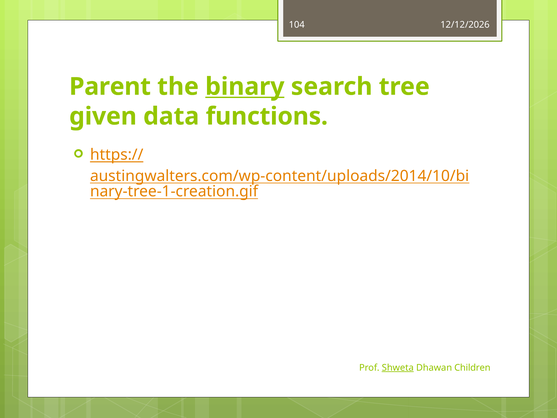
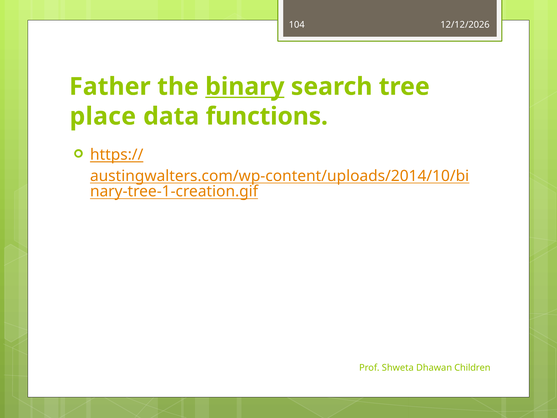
Parent: Parent -> Father (110, 87)
given: given -> place (103, 116)
Shweta underline: present -> none (398, 367)
